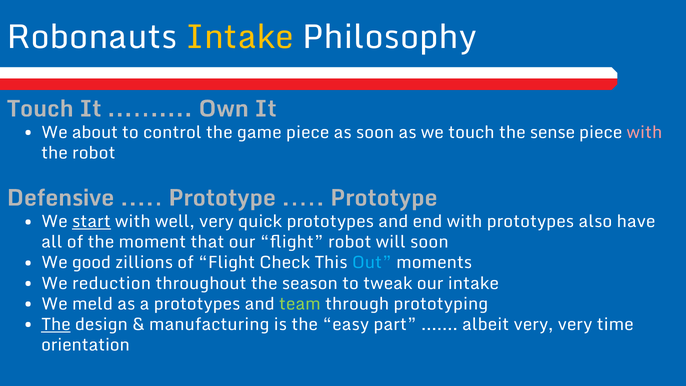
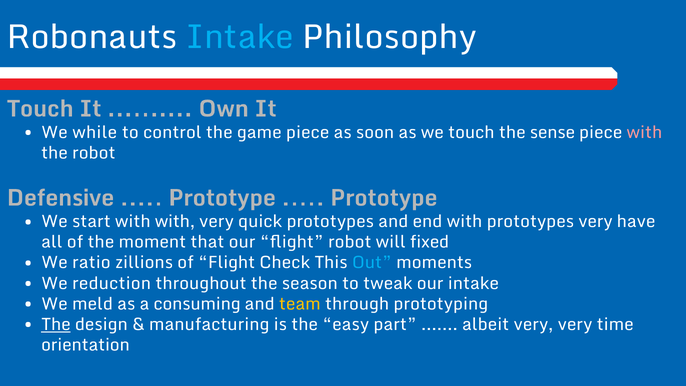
Intake colour: yellow -> light blue (240, 37)
about: about -> while (95, 132)
start underline: present -> none (91, 222)
with well: well -> with (175, 222)
prototypes also: also -> very (595, 222)
will soon: soon -> fixed (430, 242)
good: good -> ratio (91, 263)
a prototypes: prototypes -> consuming (197, 304)
team colour: light green -> yellow (300, 304)
